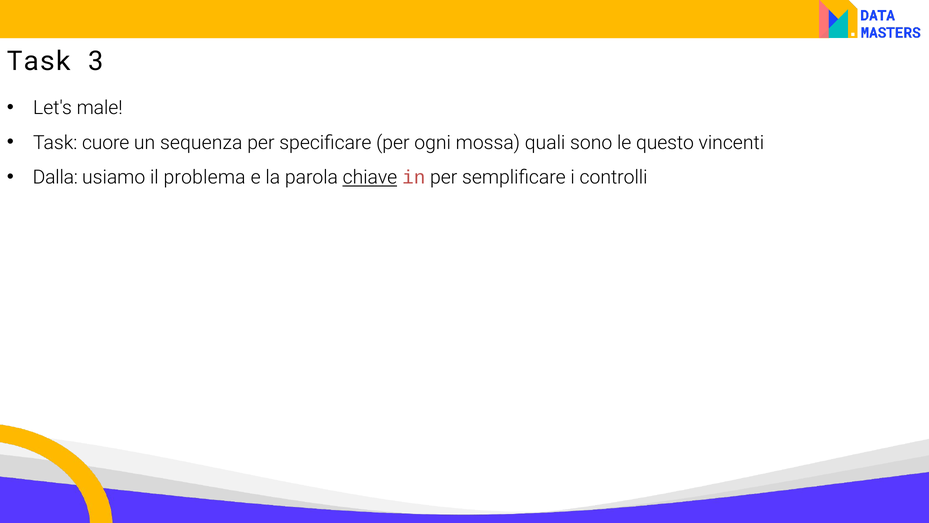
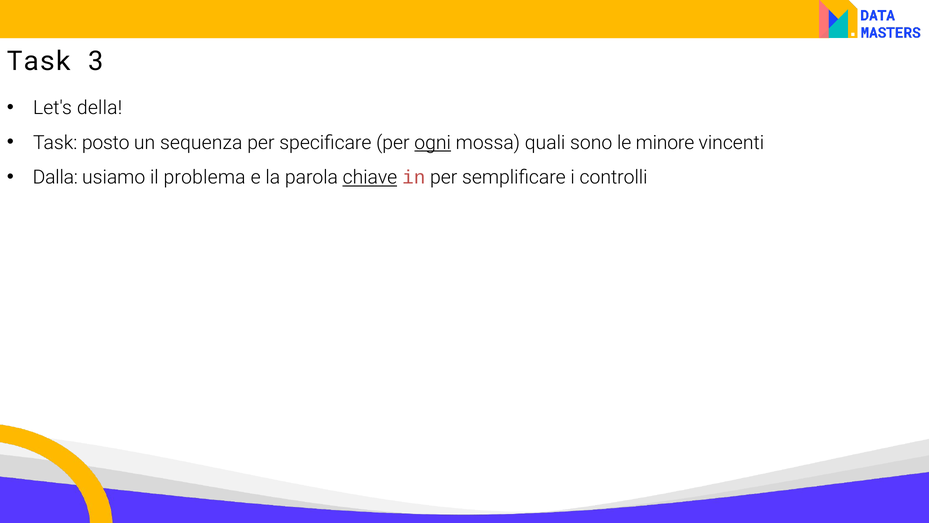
male: male -> della (100, 108)
cuore: cuore -> posto (106, 143)
ogni underline: none -> present (433, 143)
questo: questo -> minore (665, 143)
